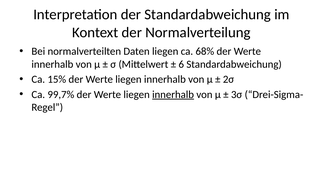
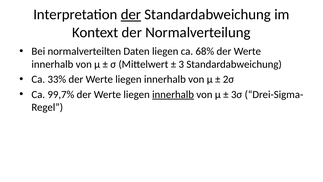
der underline: none -> present (131, 15)
6: 6 -> 3 (181, 64)
15%: 15% -> 33% (57, 79)
